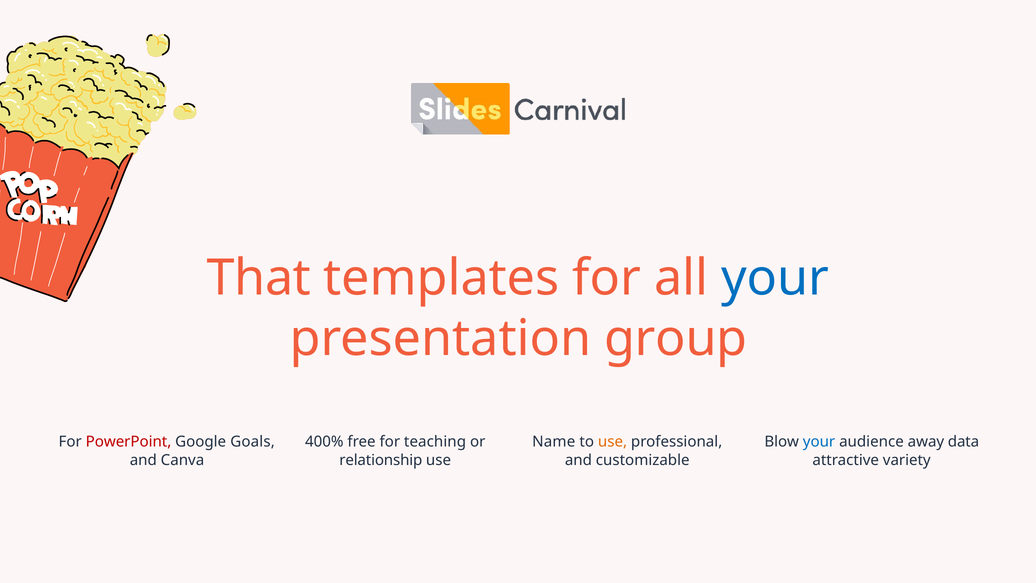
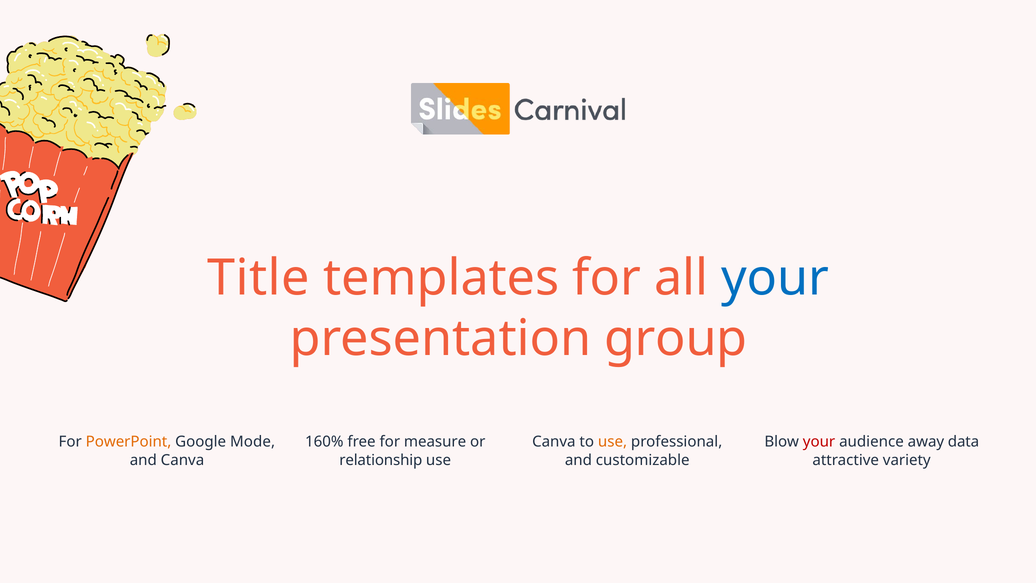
That: That -> Title (259, 278)
PowerPoint colour: red -> orange (129, 442)
Goals: Goals -> Mode (253, 442)
400%: 400% -> 160% (324, 442)
teaching: teaching -> measure (435, 442)
Name: Name -> Canva (554, 442)
your colour: blue -> red (819, 442)
